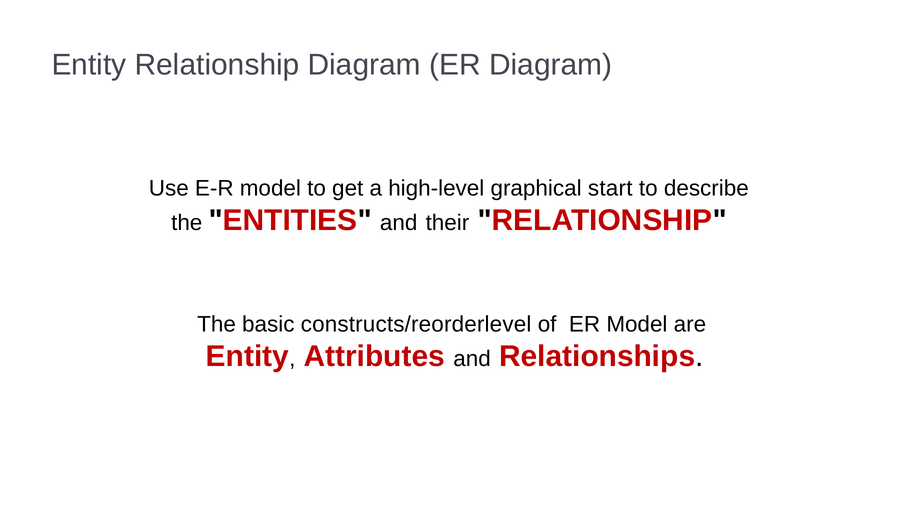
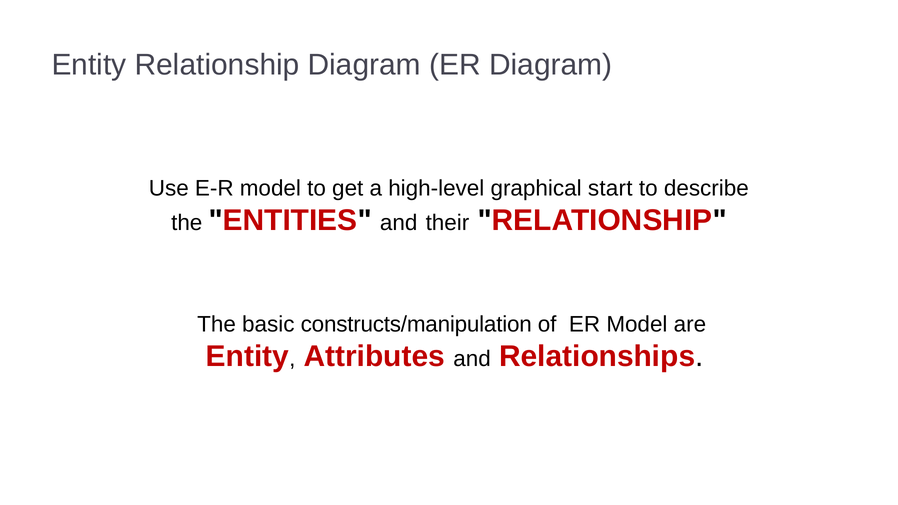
constructs/reorderlevel: constructs/reorderlevel -> constructs/manipulation (416, 324)
